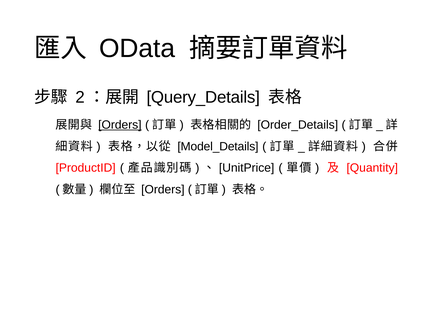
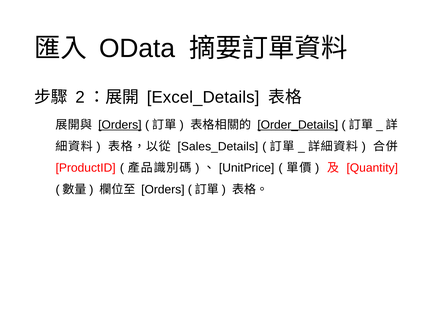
Query_Details: Query_Details -> Excel_Details (203, 97)
Order_Details underline: none -> present (298, 125)
Model_Details: Model_Details -> Sales_Details (218, 146)
